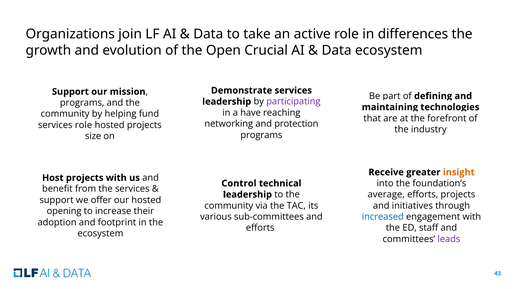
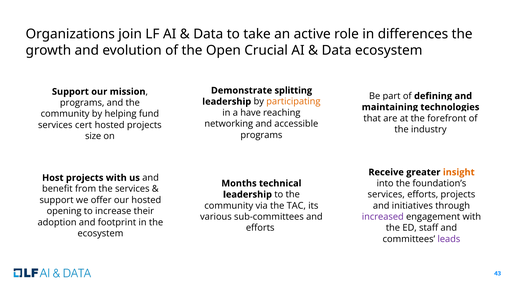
Demonstrate services: services -> splitting (293, 90)
participating colour: purple -> orange (293, 101)
protection: protection -> accessible (296, 124)
services role: role -> cert (84, 125)
Control: Control -> Months (239, 183)
average: average -> services (386, 194)
increased colour: blue -> purple (383, 216)
